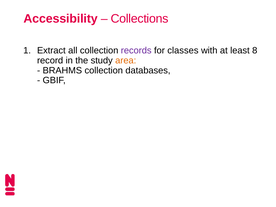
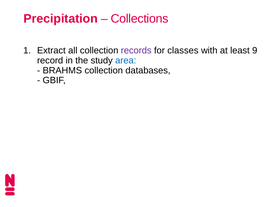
Accessibility: Accessibility -> Precipitation (61, 19)
8: 8 -> 9 (255, 51)
area colour: orange -> blue (126, 60)
